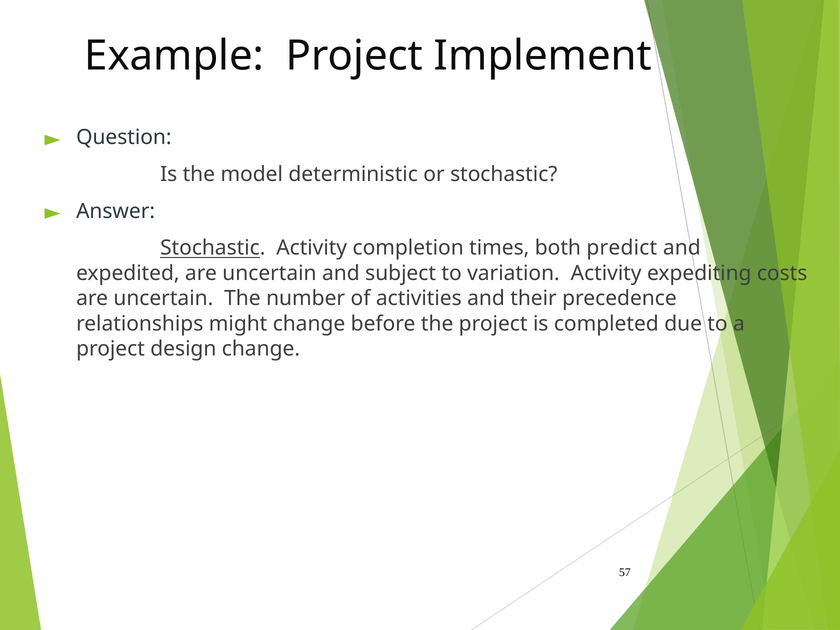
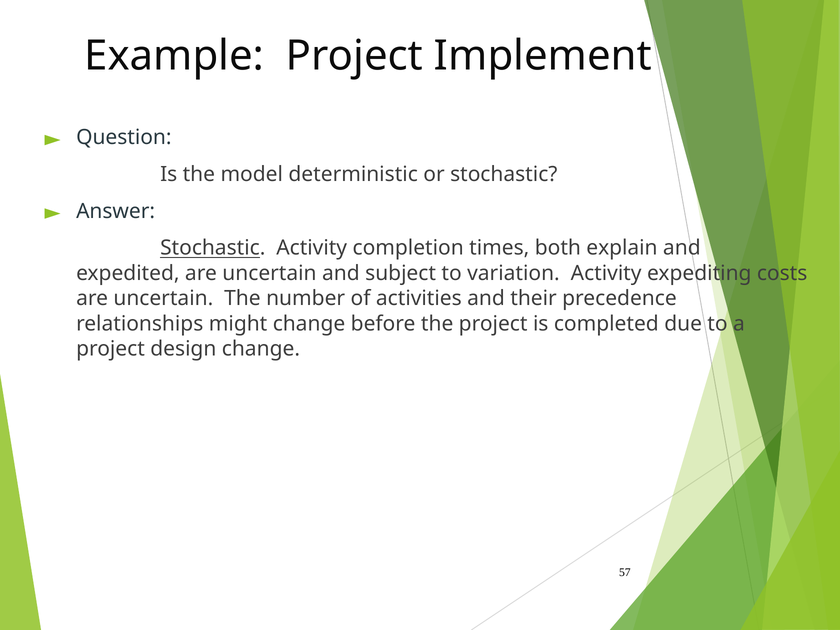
predict: predict -> explain (622, 248)
